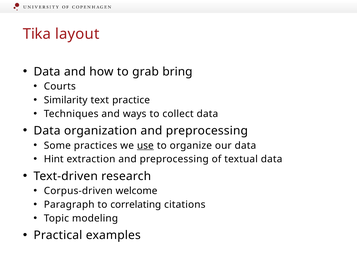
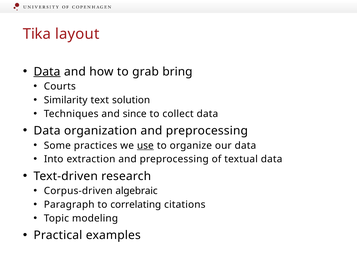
Data underline: none -> present (47, 72)
practice: practice -> solution (131, 100)
ways: ways -> since (135, 114)
Hint: Hint -> Into (54, 160)
welcome: welcome -> algebraic (137, 191)
